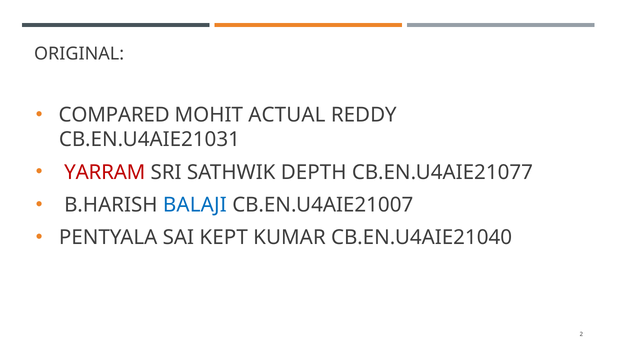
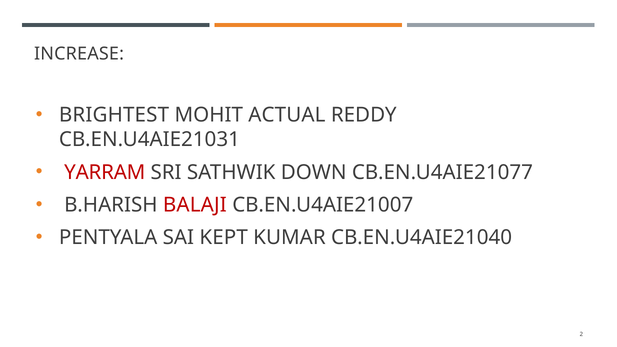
ORIGINAL: ORIGINAL -> INCREASE (79, 54)
COMPARED: COMPARED -> BRIGHTEST (114, 115)
DEPTH: DEPTH -> DOWN (314, 172)
BALAJI colour: blue -> red (195, 205)
